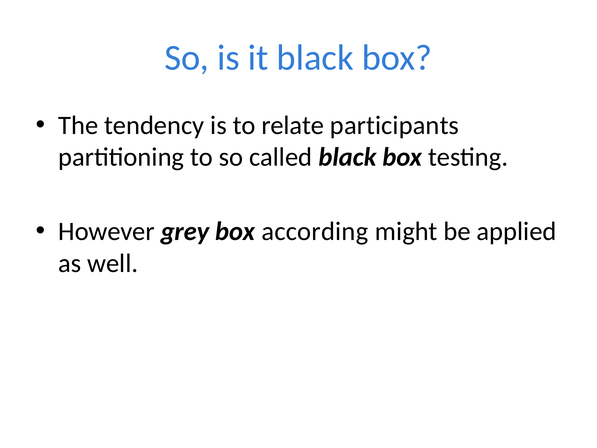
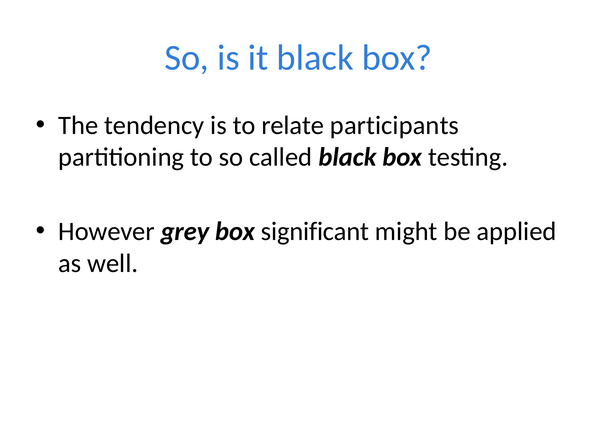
according: according -> significant (315, 231)
